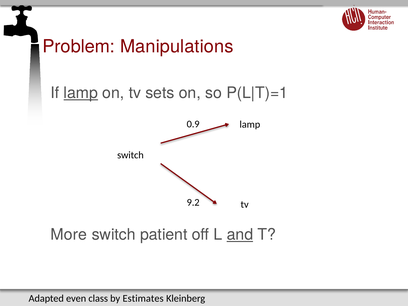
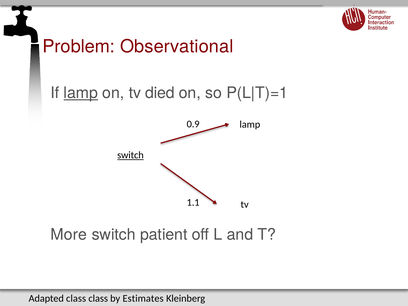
Manipulations: Manipulations -> Observational (177, 46)
sets: sets -> died (160, 93)
switch underline: none -> present (130, 155)
9.2: 9.2 -> 1.1 (193, 202)
and underline: present -> none (240, 235)
Adapted even: even -> class (76, 298)
